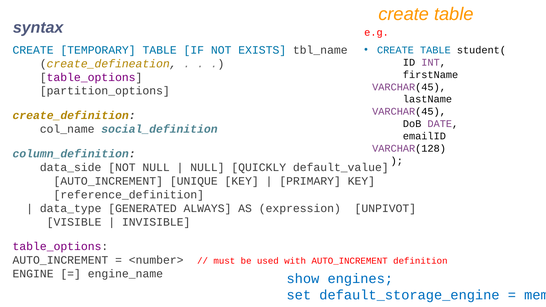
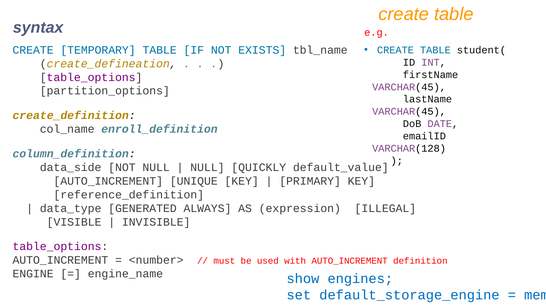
social_definition: social_definition -> enroll_definition (159, 129)
UNPIVOT: UNPIVOT -> ILLEGAL (385, 208)
